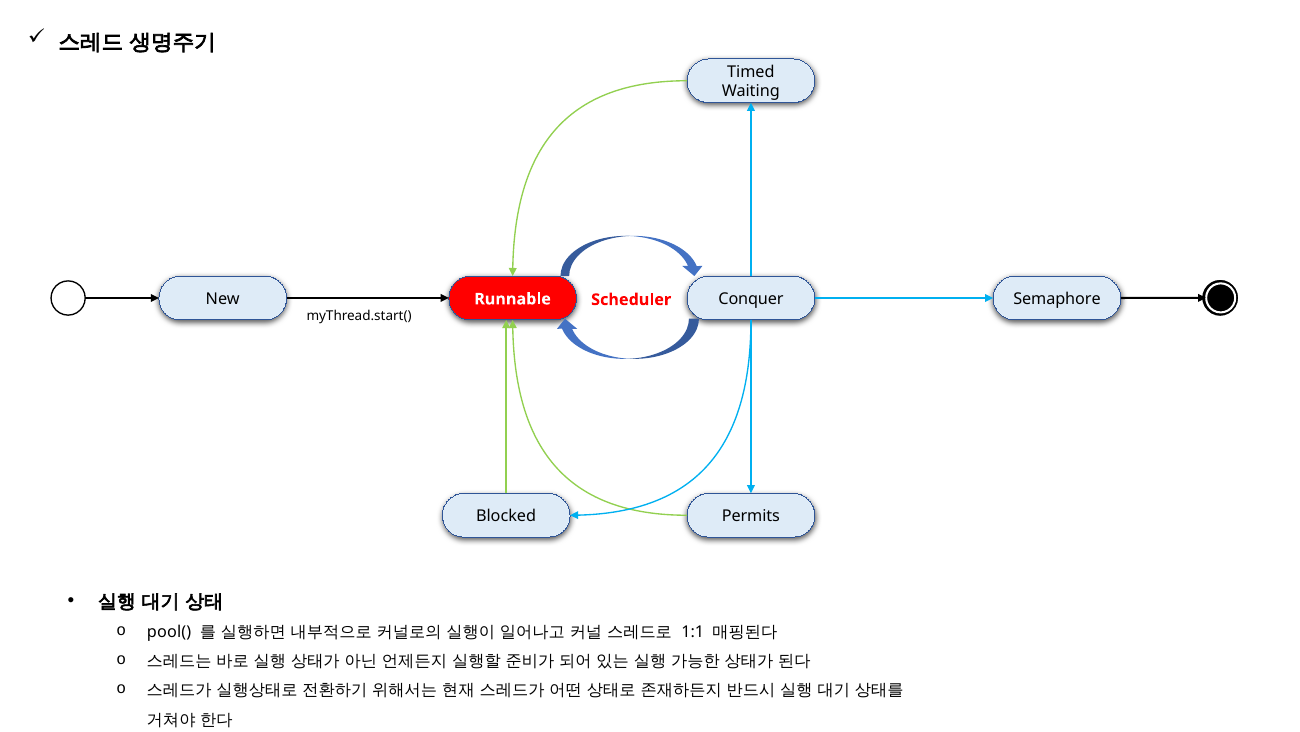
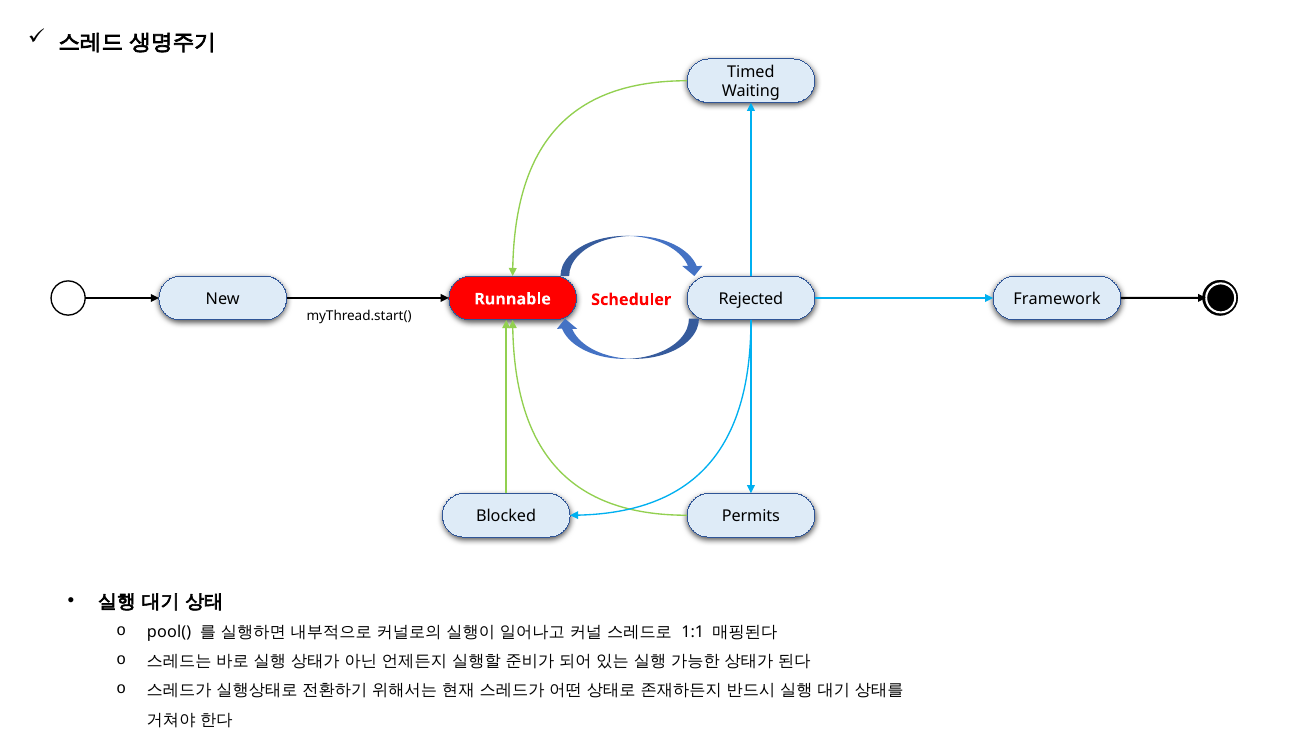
Conquer: Conquer -> Rejected (751, 299)
Semaphore: Semaphore -> Framework (1057, 299)
